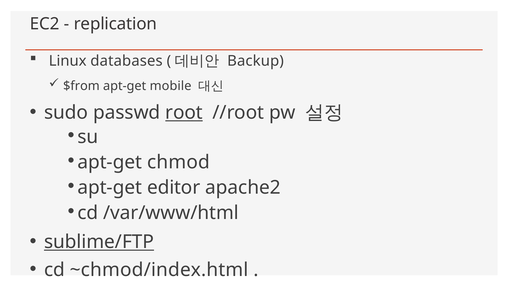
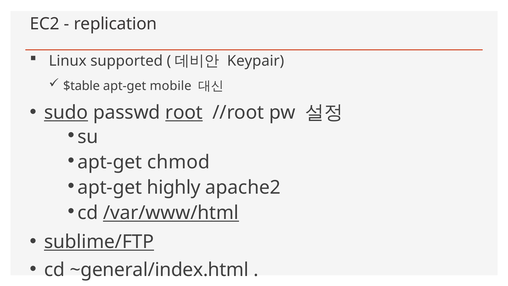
databases: databases -> supported (127, 61)
Backup: Backup -> Keypair (256, 61)
$from: $from -> $table (81, 86)
sudo underline: none -> present (66, 113)
editor: editor -> highly (174, 187)
/var/www/html underline: none -> present (171, 213)
~chmod/index.html: ~chmod/index.html -> ~general/index.html (159, 270)
